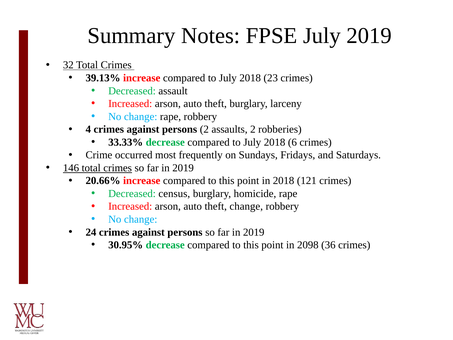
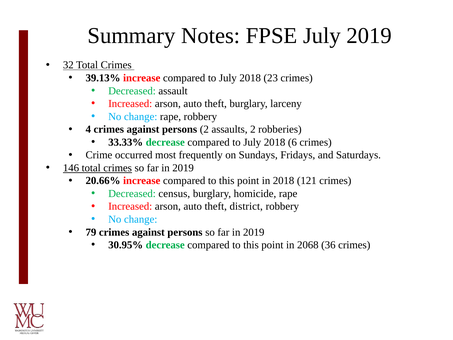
theft change: change -> district (246, 206)
24: 24 -> 79 (91, 232)
2098: 2098 -> 2068 (308, 245)
